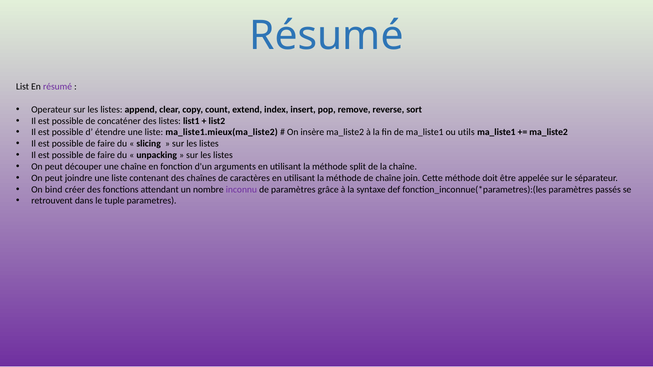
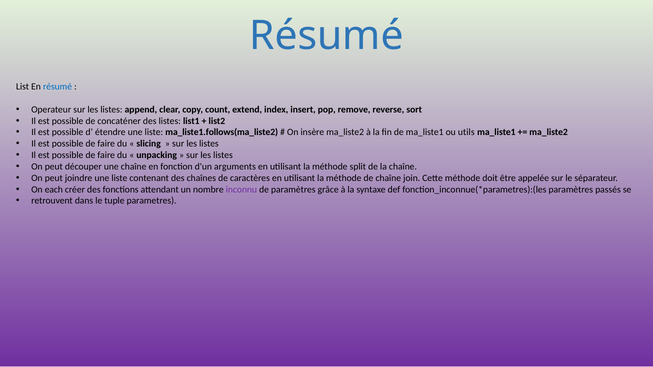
résumé colour: purple -> blue (58, 87)
ma_liste1.mieux(ma_liste2: ma_liste1.mieux(ma_liste2 -> ma_liste1.follows(ma_liste2 (222, 132)
bind: bind -> each (54, 190)
